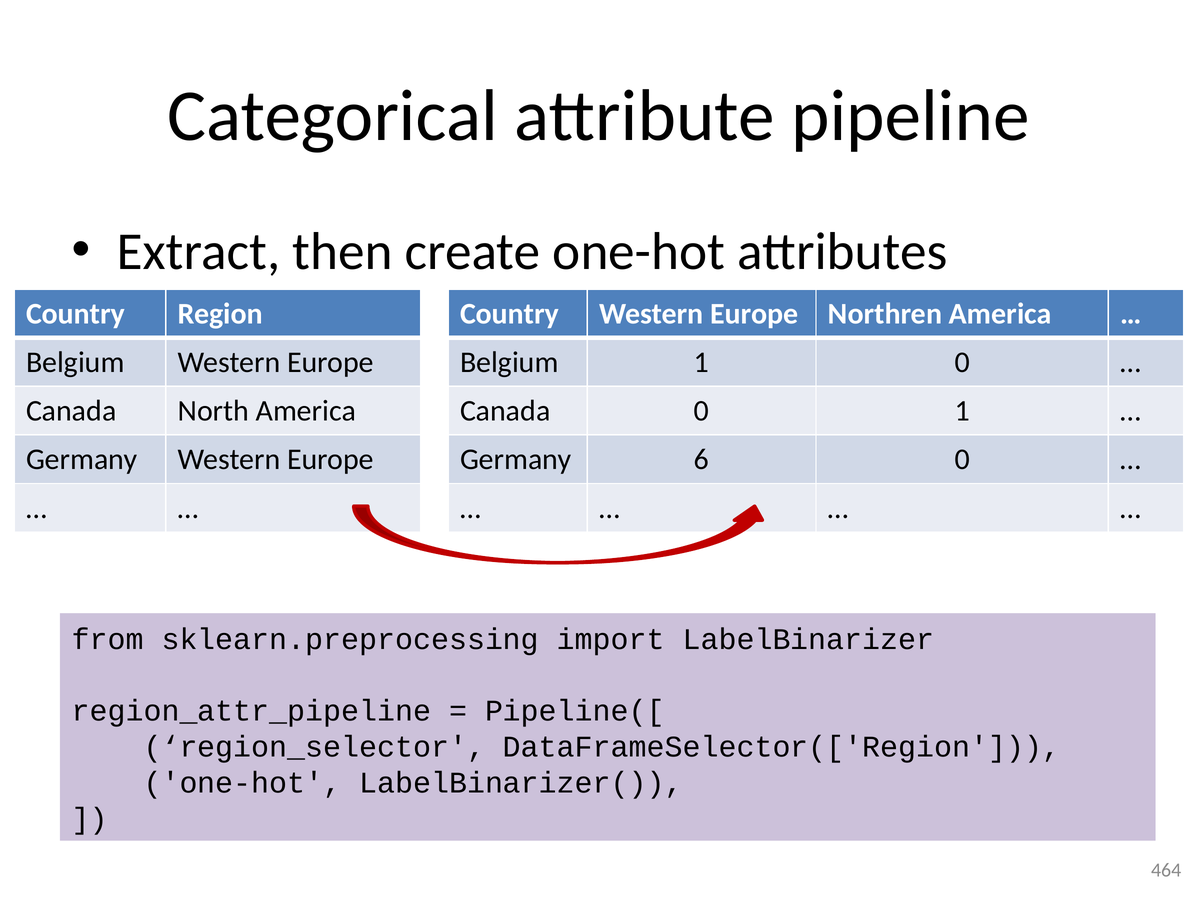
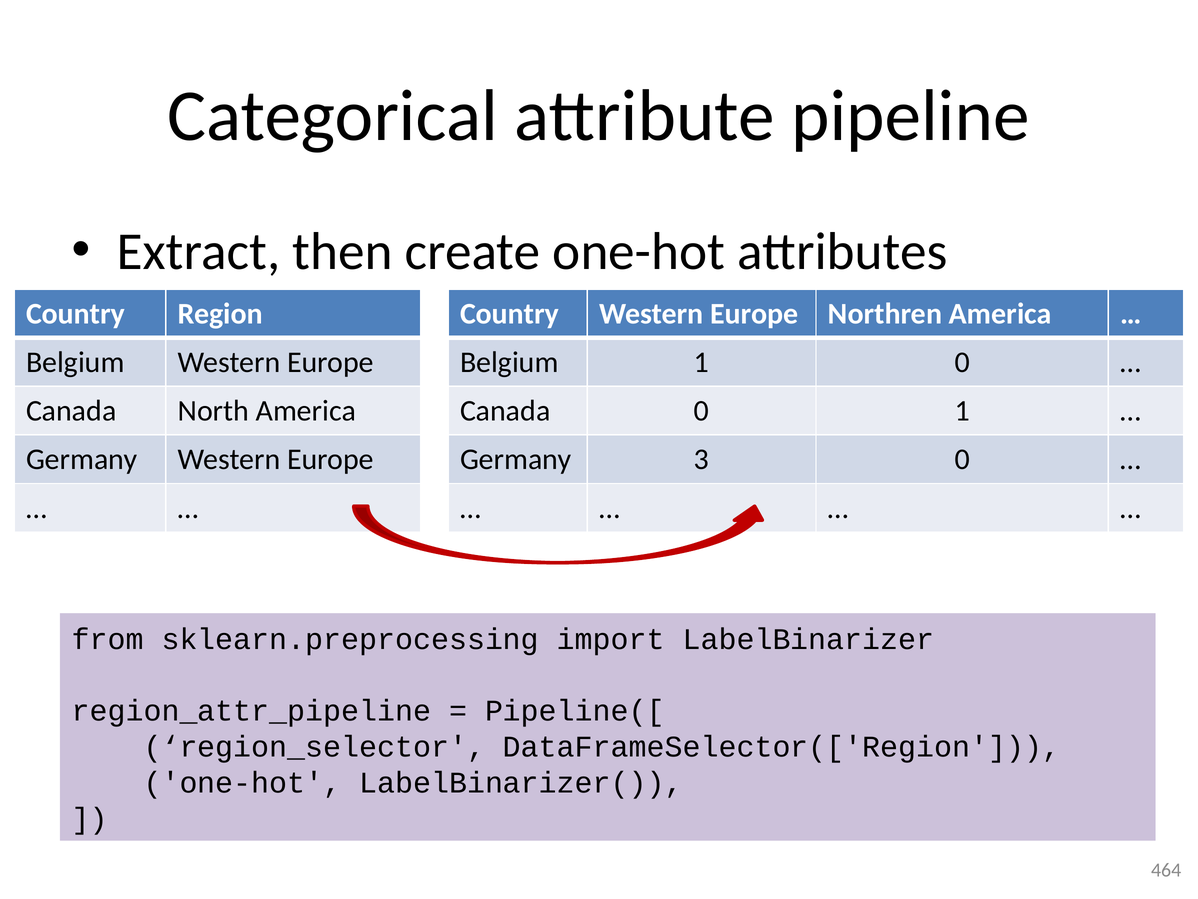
6: 6 -> 3 (702, 459)
